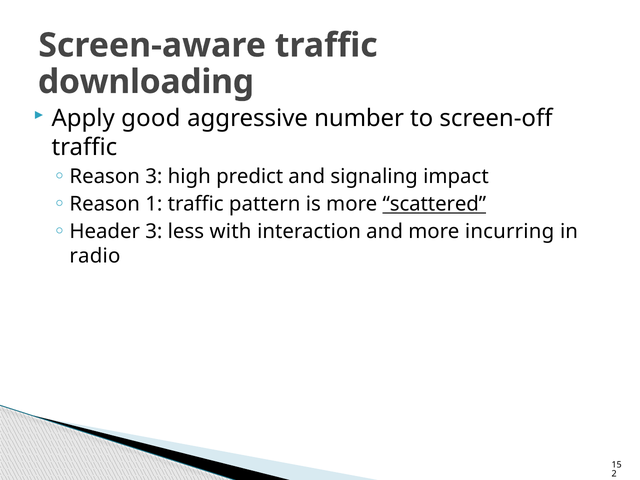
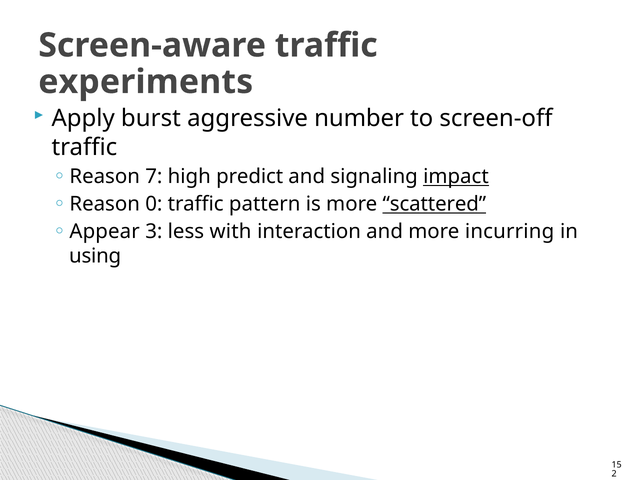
downloading: downloading -> experiments (146, 82)
good: good -> burst (151, 118)
Reason 3: 3 -> 7 (154, 177)
impact underline: none -> present (456, 177)
1: 1 -> 0 (154, 204)
Header: Header -> Appear (105, 232)
radio: radio -> using (95, 256)
